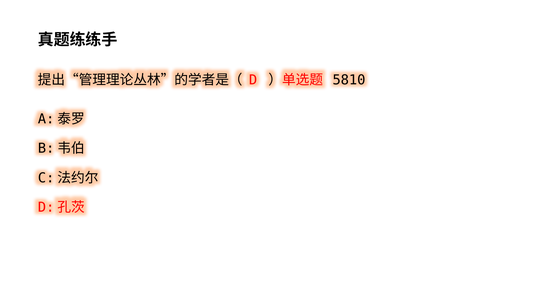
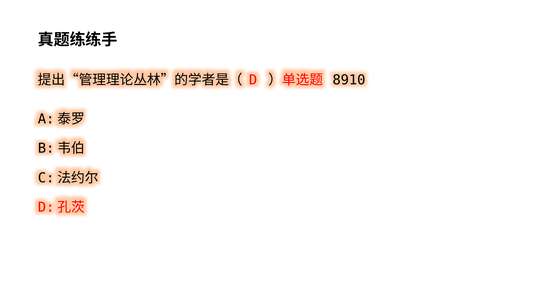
5810: 5810 -> 8910 (349, 80)
